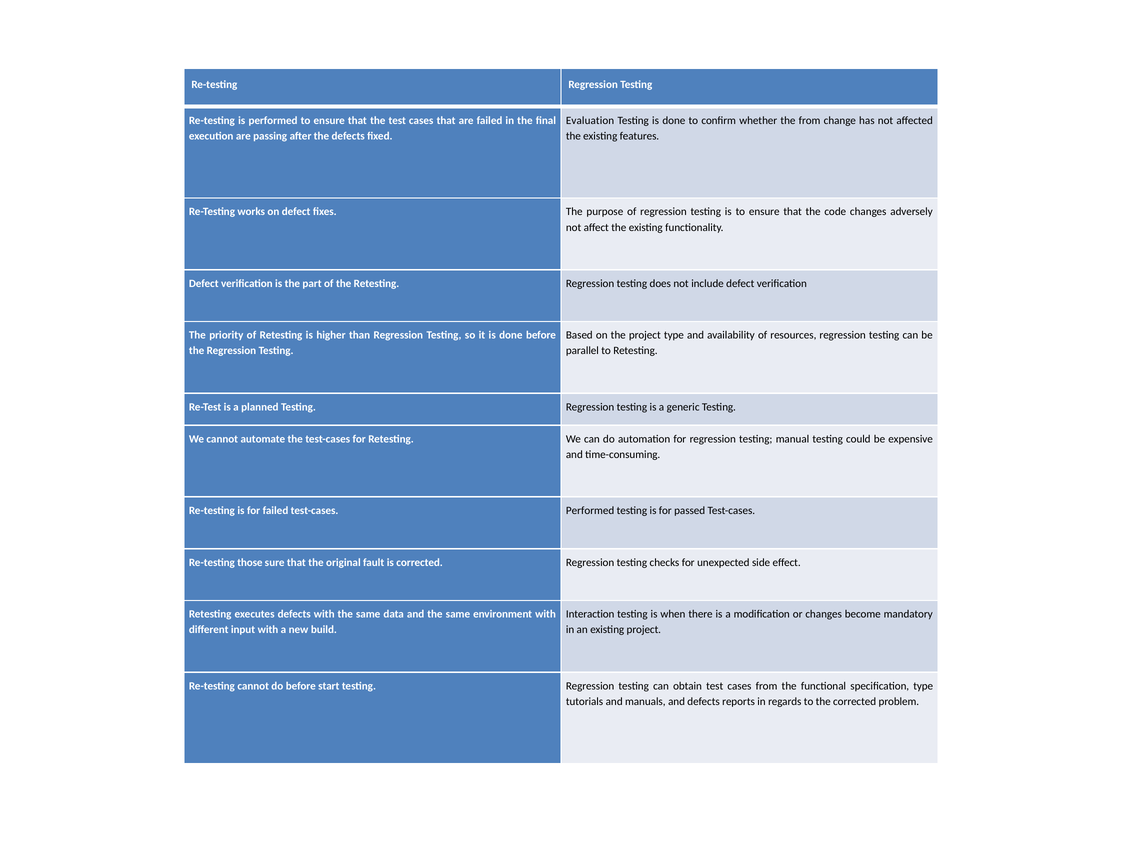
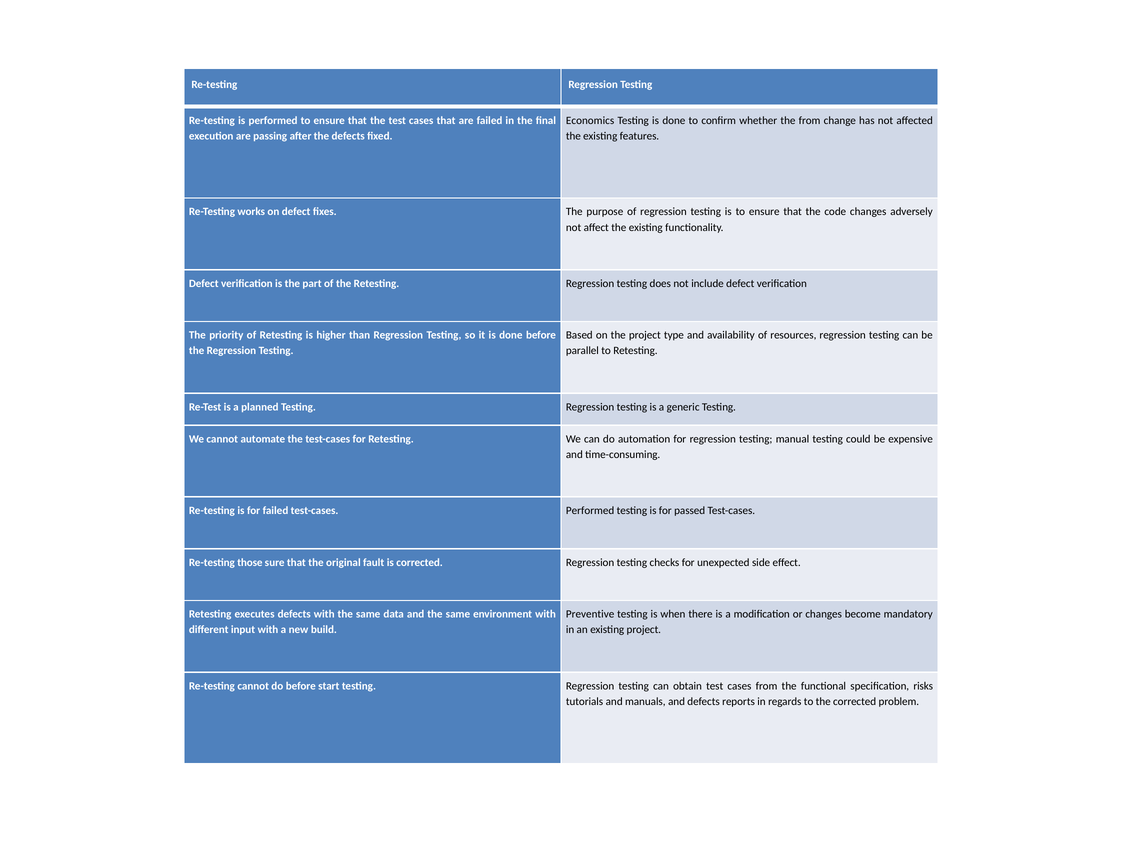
Evaluation: Evaluation -> Economics (590, 120)
Interaction: Interaction -> Preventive (590, 614)
specification type: type -> risks (923, 686)
